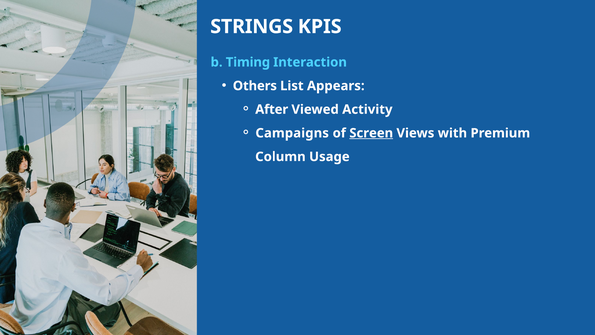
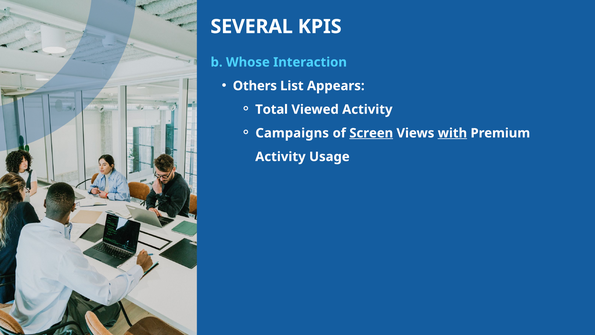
STRINGS: STRINGS -> SEVERAL (252, 27)
Timing: Timing -> Whose (248, 62)
After: After -> Total (272, 109)
with underline: none -> present (452, 133)
Column: Column -> Activity (280, 157)
